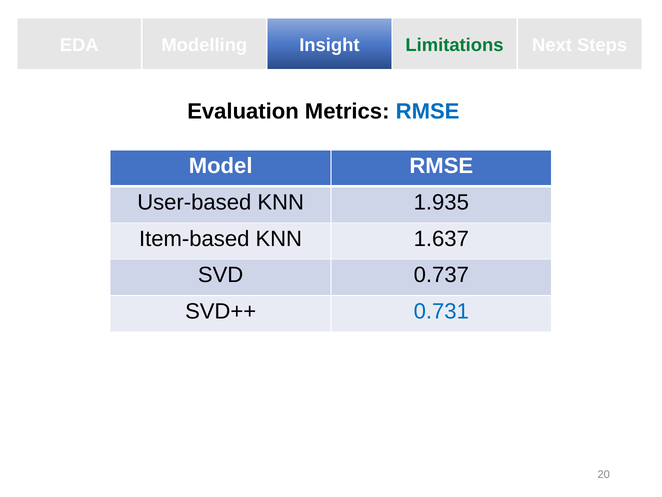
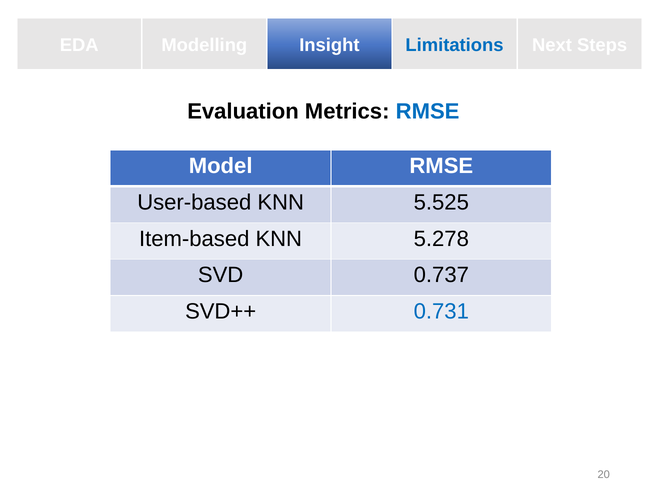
Limitations colour: green -> blue (454, 45)
1.935: 1.935 -> 5.525 (441, 202)
1.637: 1.637 -> 5.278 (441, 239)
